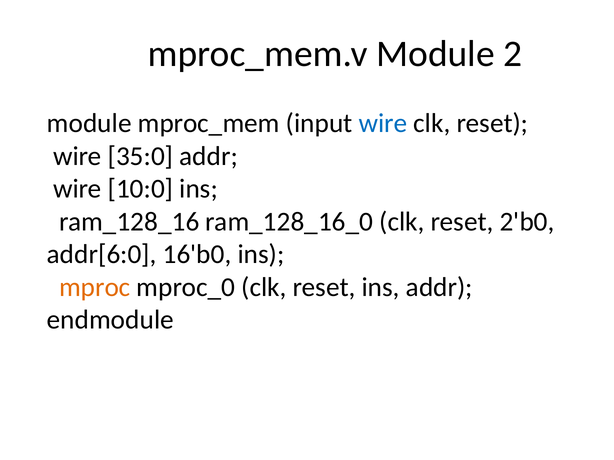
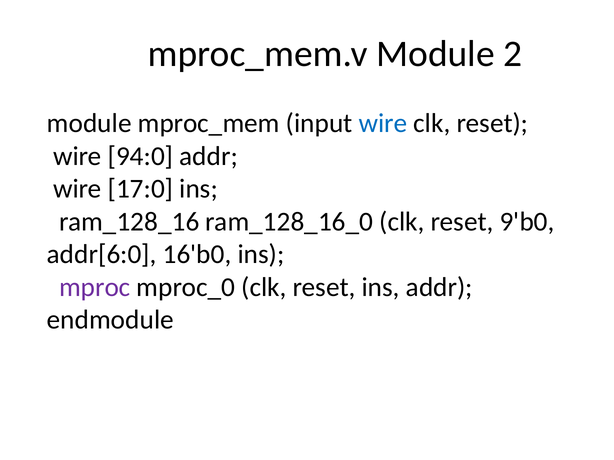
35:0: 35:0 -> 94:0 (140, 156)
10:0: 10:0 -> 17:0 (140, 189)
2'b0: 2'b0 -> 9'b0 (527, 222)
mproc colour: orange -> purple (95, 287)
